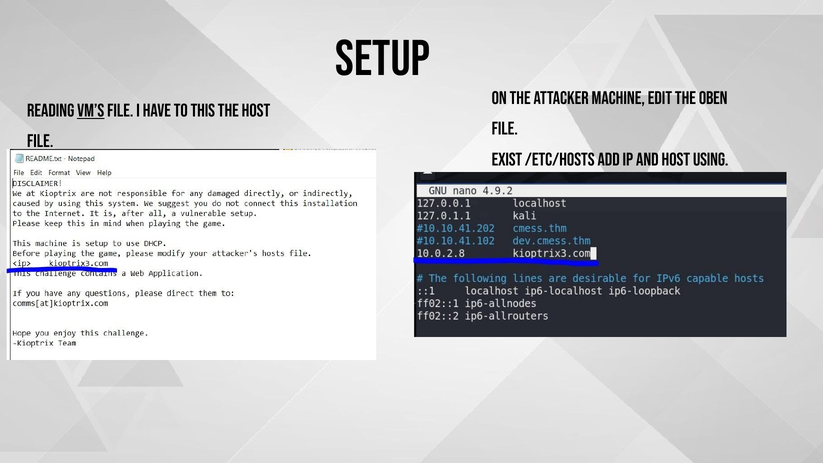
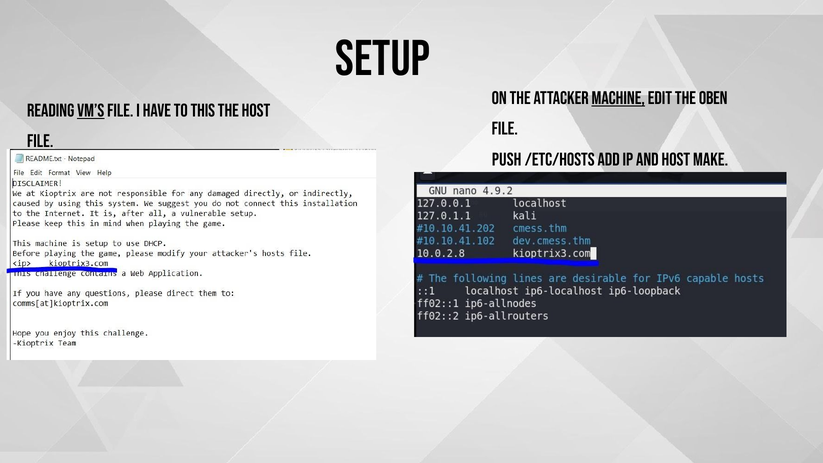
machine underline: none -> present (618, 98)
exist: exist -> push (507, 160)
using: using -> make (711, 160)
